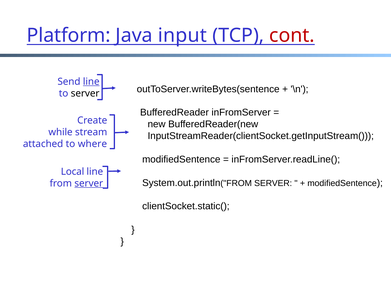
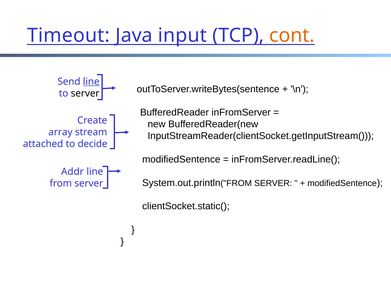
Platform: Platform -> Timeout (68, 36)
cont colour: red -> orange (292, 36)
while: while -> array (60, 132)
where: where -> decide (93, 144)
Local: Local -> Addr (72, 172)
server underline: present -> none (89, 184)
